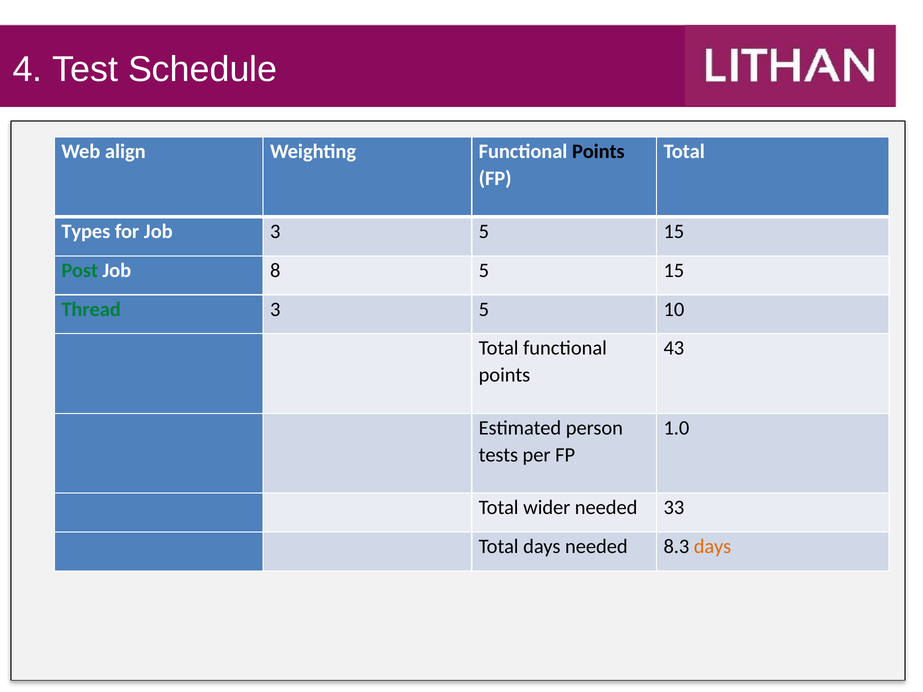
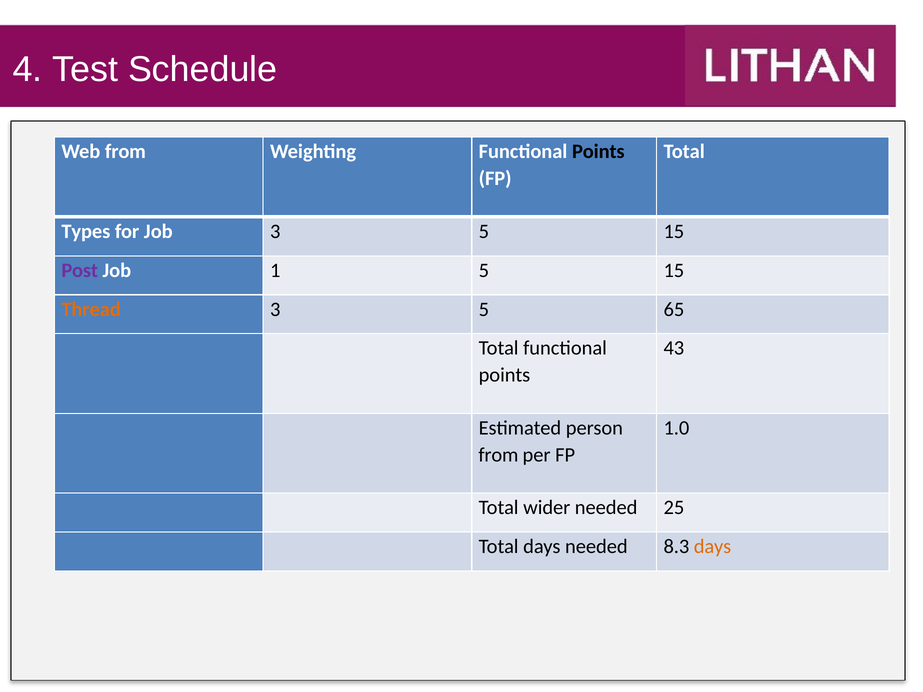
Web align: align -> from (125, 152)
Post colour: green -> purple (80, 270)
8: 8 -> 1 (275, 270)
Thread colour: green -> orange (91, 309)
10: 10 -> 65 (674, 309)
tests: tests -> from (498, 455)
33: 33 -> 25 (674, 508)
